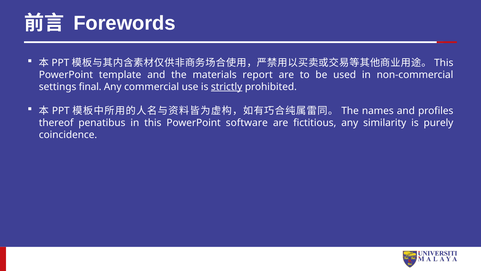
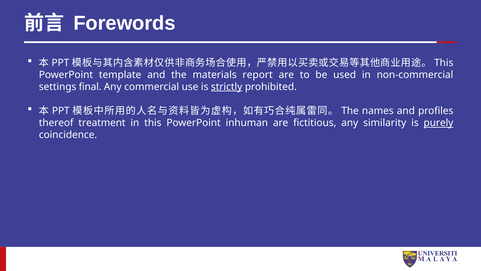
penatibus: penatibus -> treatment (102, 123)
software: software -> inhuman (247, 123)
purely underline: none -> present (438, 123)
